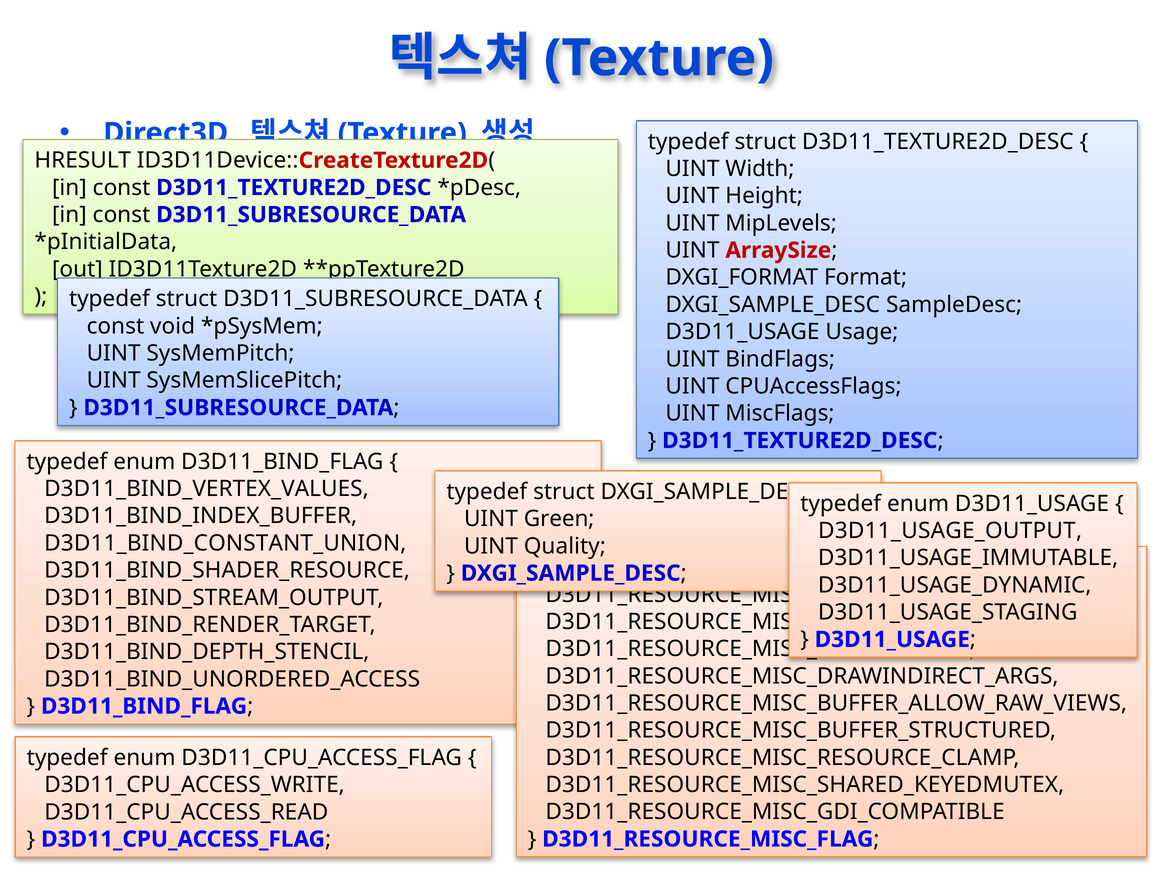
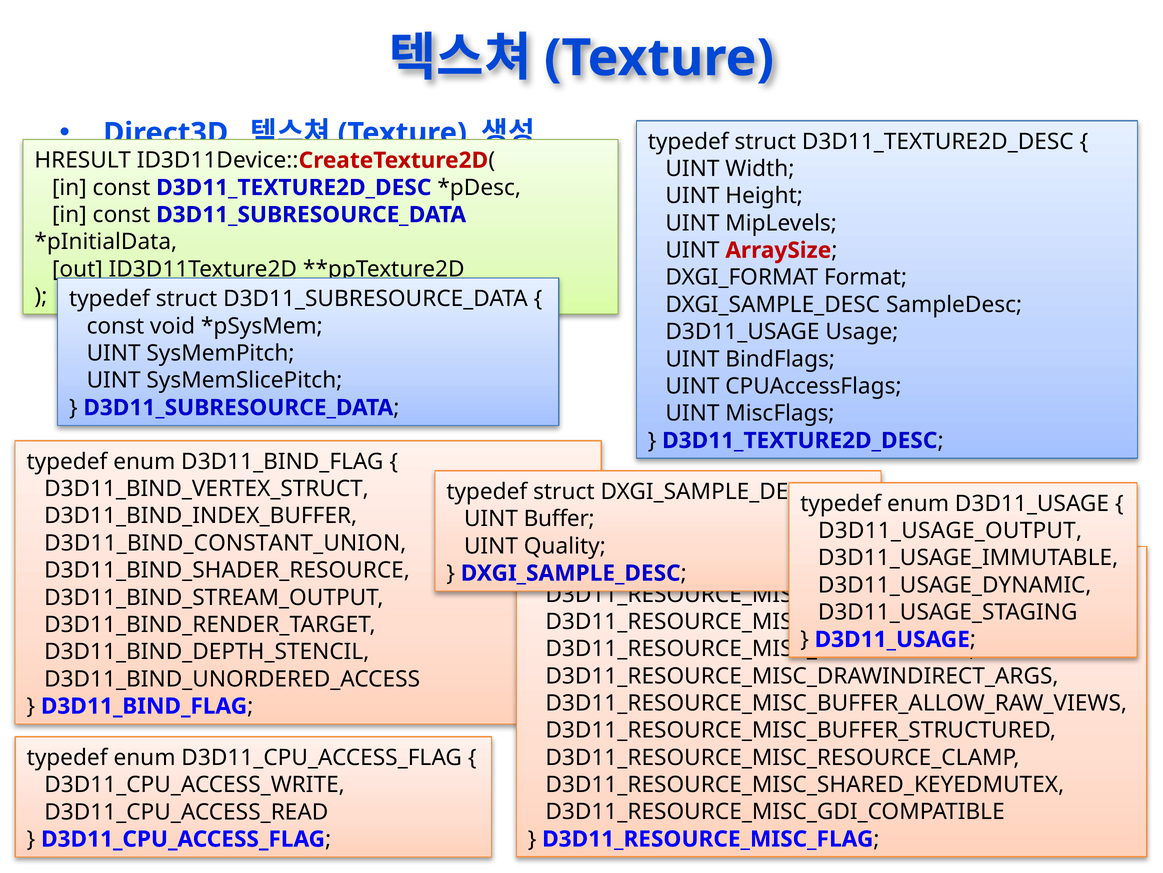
D3D11_BIND_VERTEX_VALUES: D3D11_BIND_VERTEX_VALUES -> D3D11_BIND_VERTEX_STRUCT (206, 488)
Green: Green -> Buffer (559, 518)
